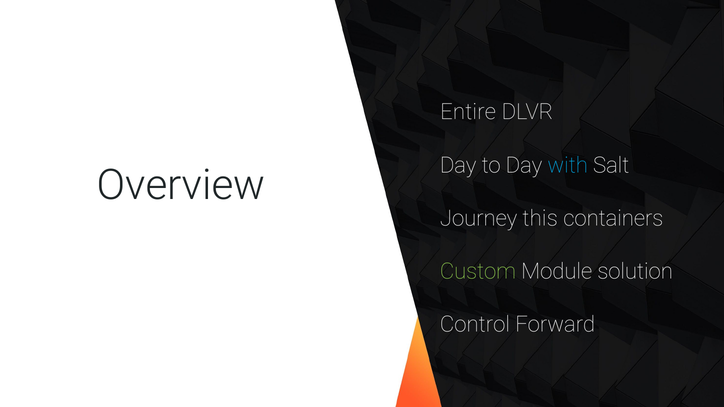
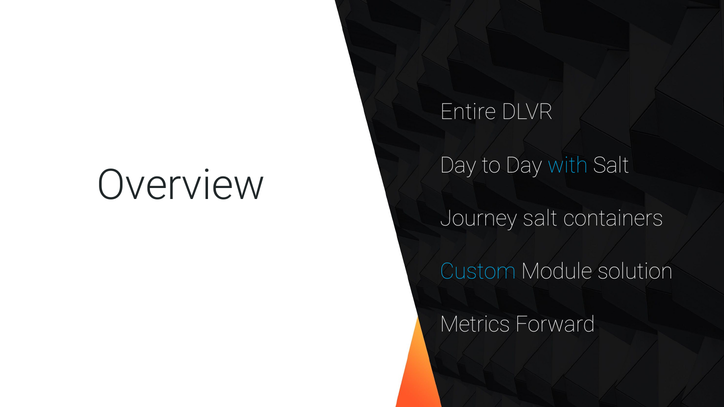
Journey this: this -> salt (540, 218)
Custom colour: light green -> light blue (478, 271)
Control: Control -> Metrics (475, 325)
